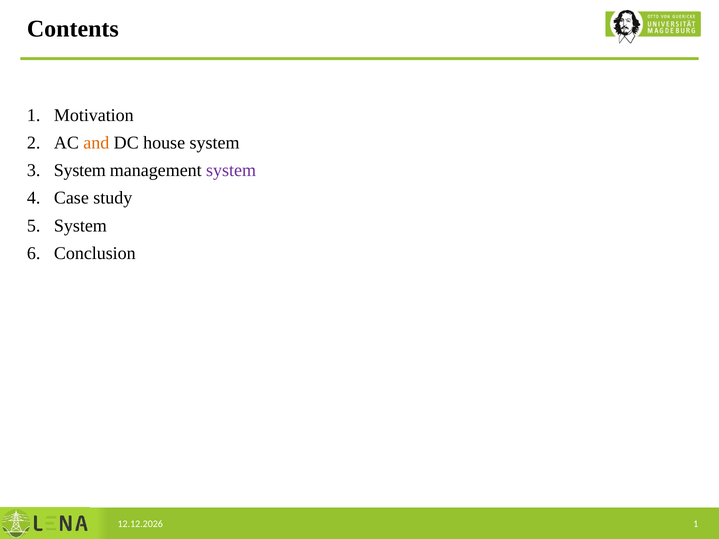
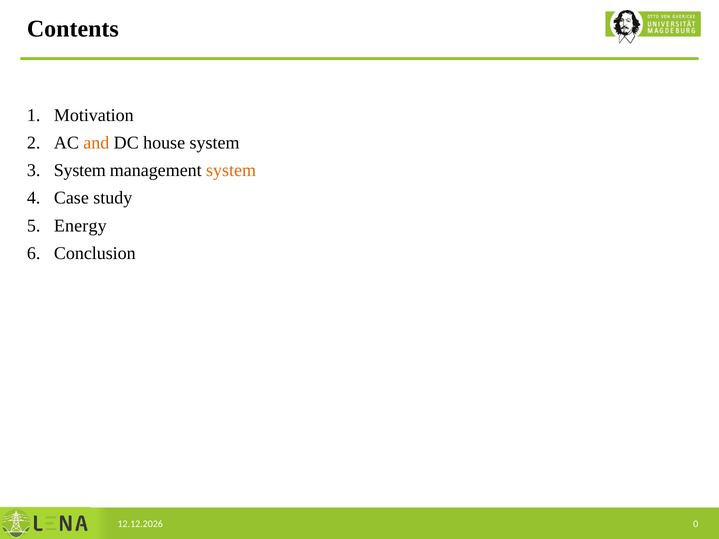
system colour: purple -> orange (231, 171)
System: System -> Energy (80, 226)
1: 1 -> 0 (696, 524)
